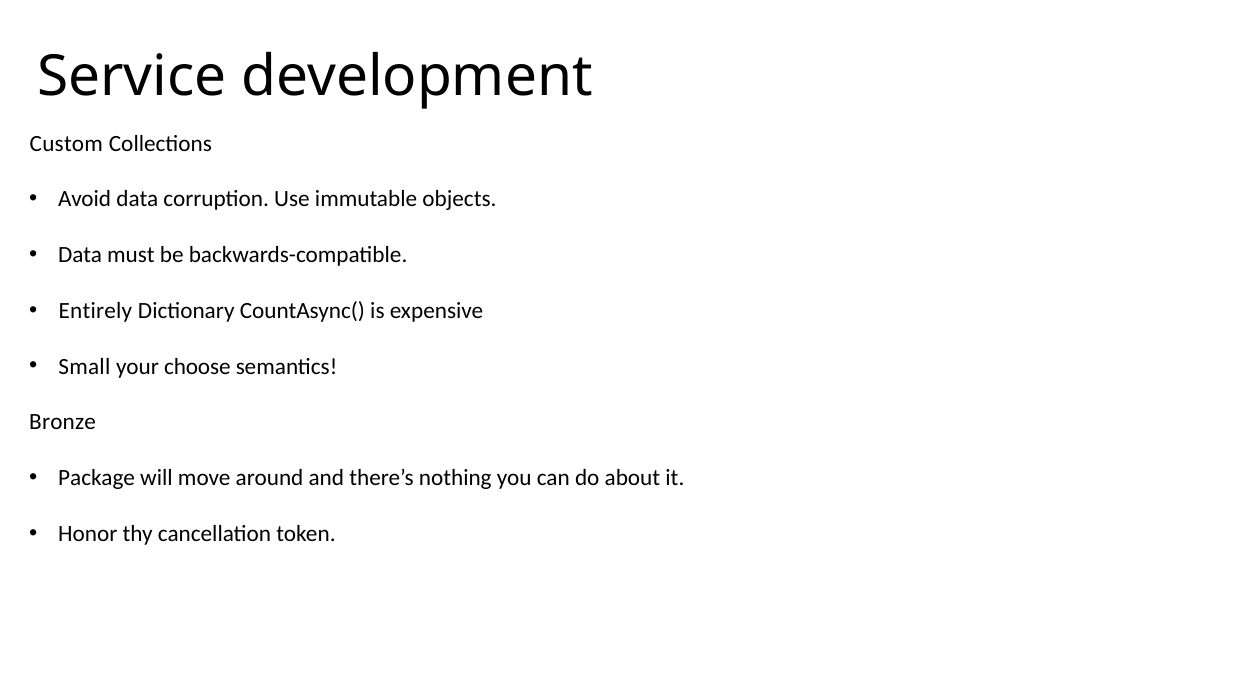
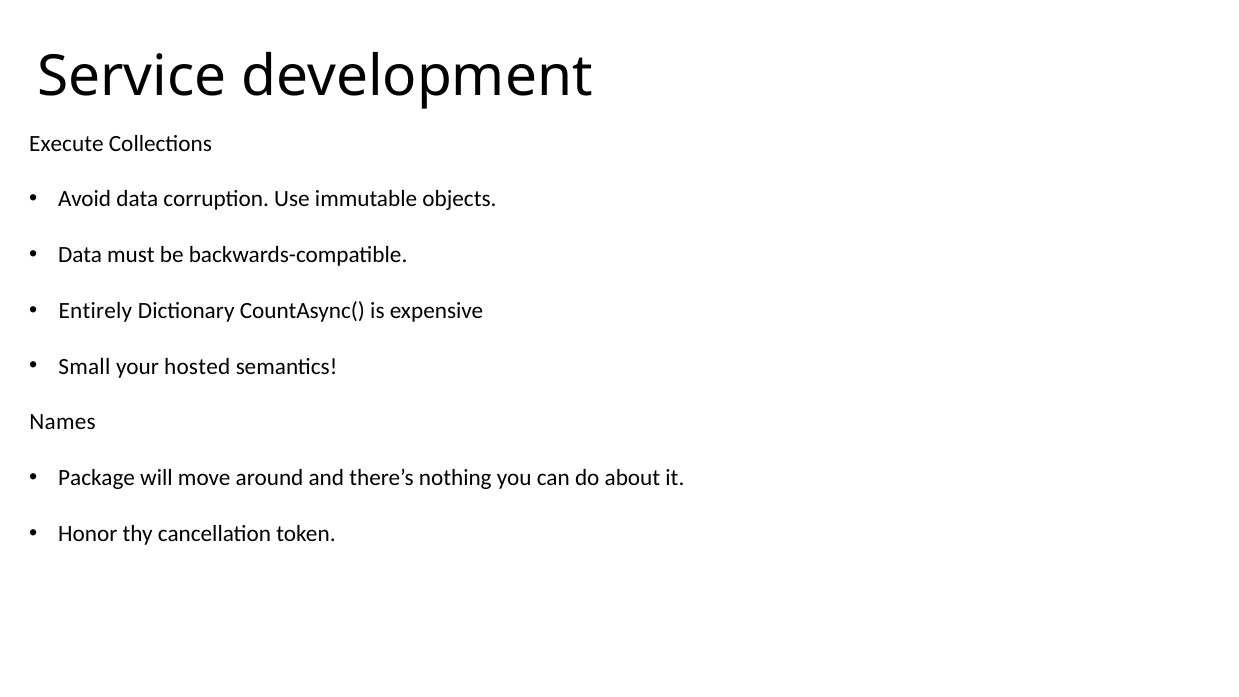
Custom: Custom -> Execute (66, 143)
choose: choose -> hosted (197, 366)
Bronze: Bronze -> Names (63, 422)
